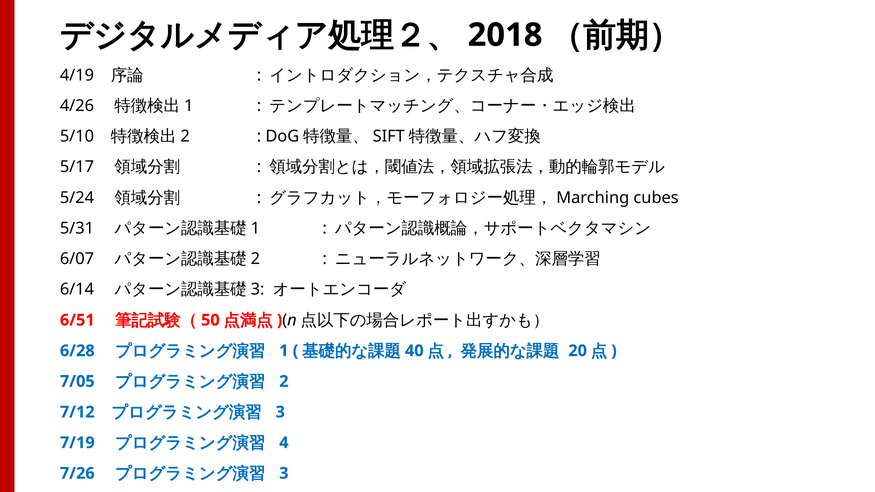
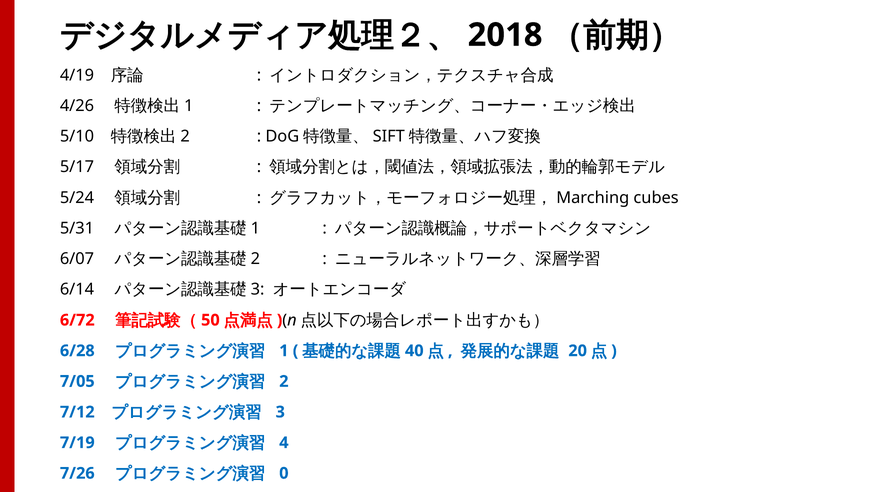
6/51: 6/51 -> 6/72 (77, 320)
3: 3 -> 0 (284, 473)
